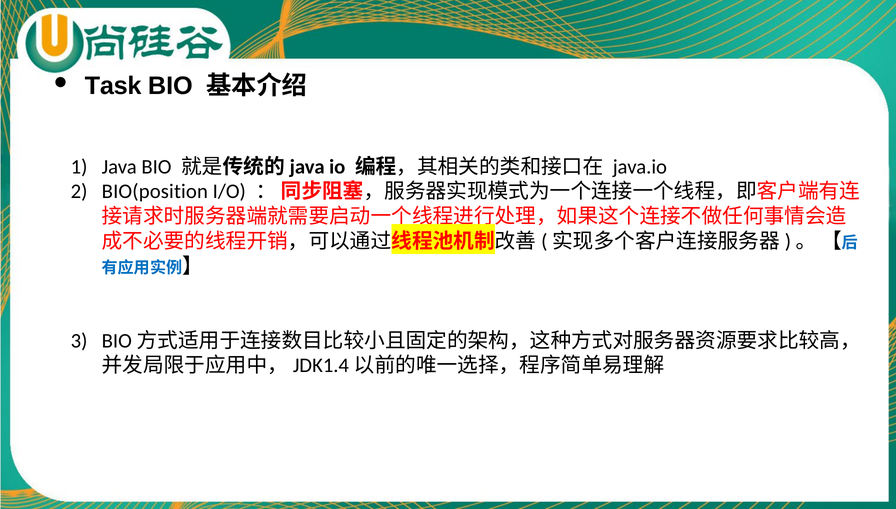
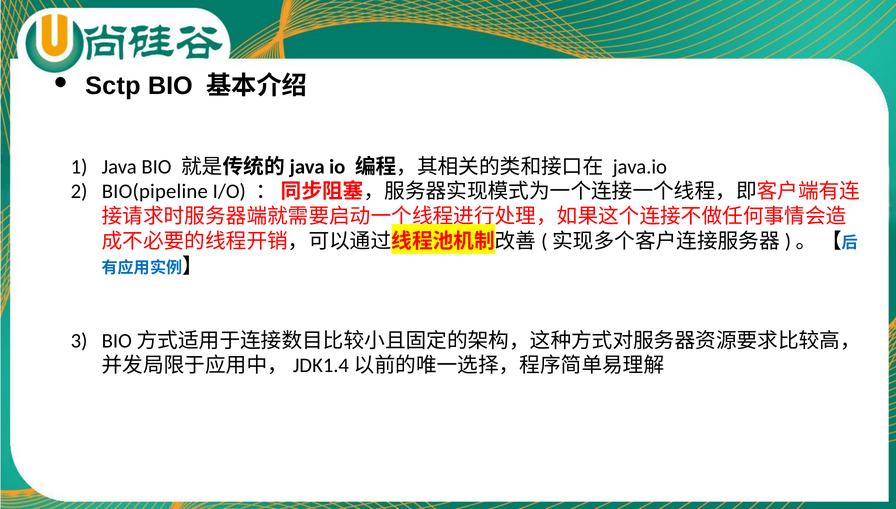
Task: Task -> Sctp (113, 86)
BIO(position: BIO(position -> BIO(pipeline (155, 191)
